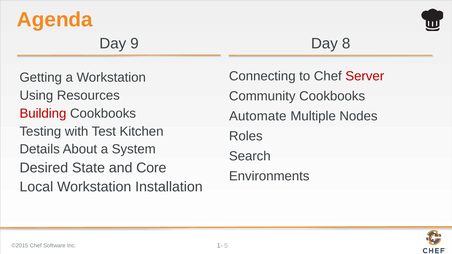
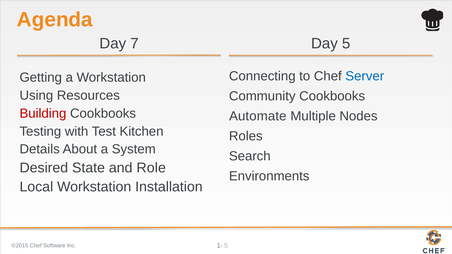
9: 9 -> 7 (135, 44)
Day 8: 8 -> 5 (346, 43)
Server colour: red -> blue (365, 76)
Core: Core -> Role (151, 168)
